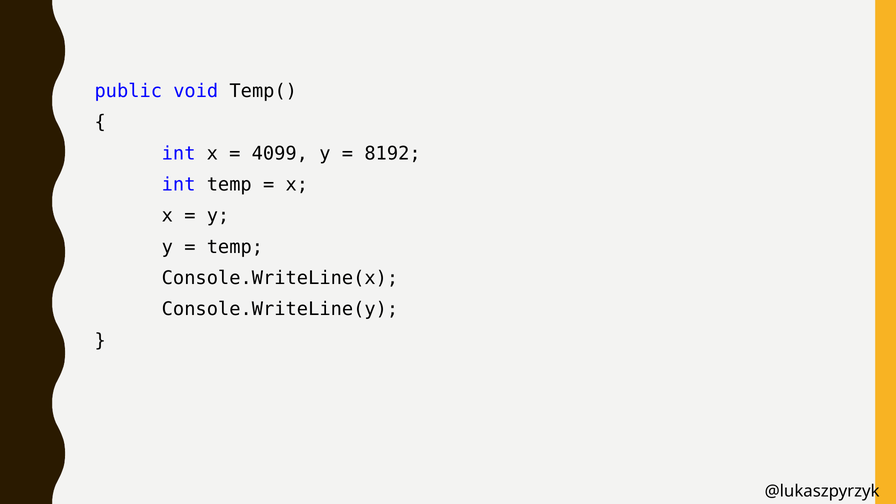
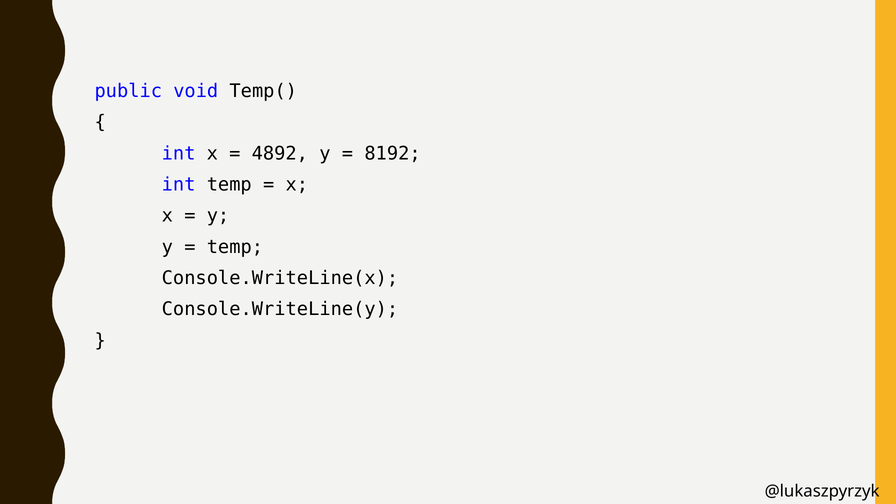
4099: 4099 -> 4892 (280, 153)
